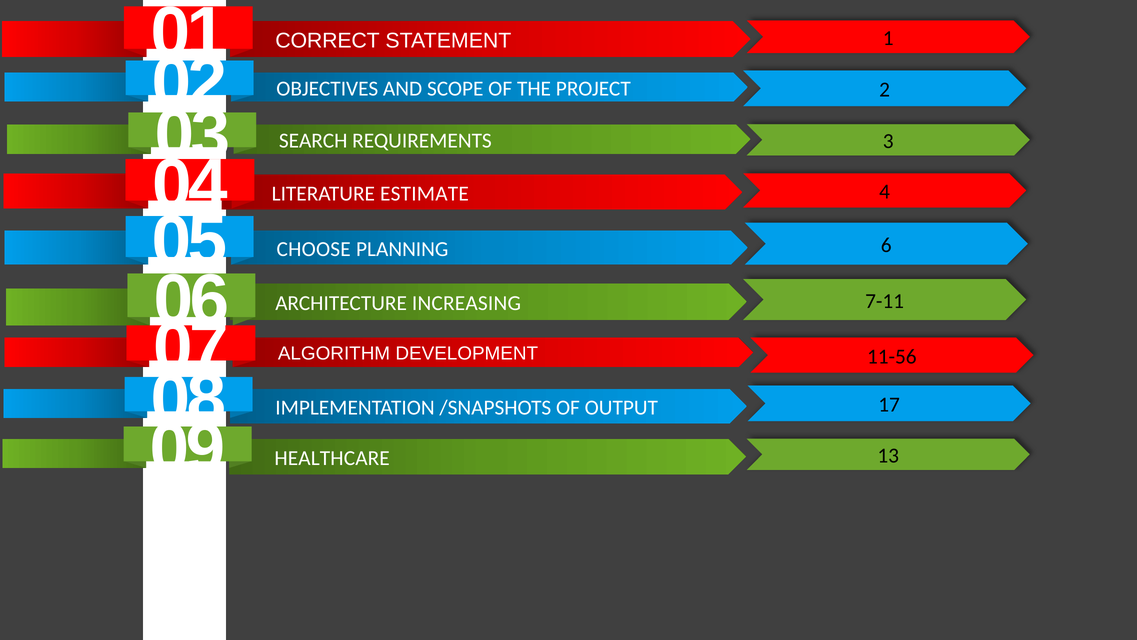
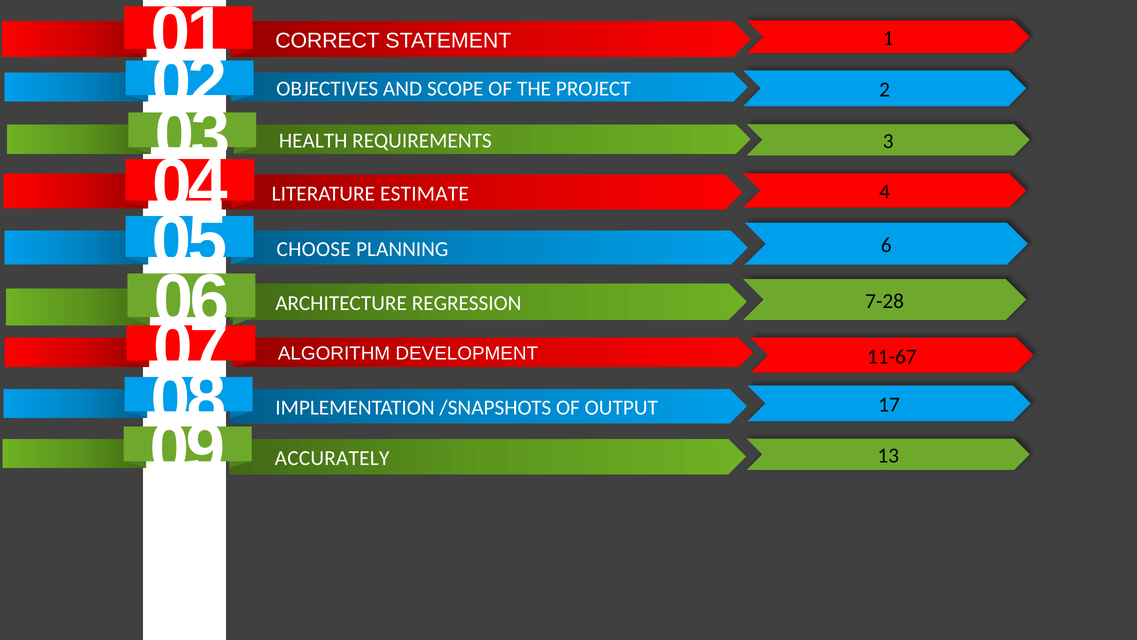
SEARCH: SEARCH -> HEALTH (313, 141)
7-11: 7-11 -> 7-28 (885, 301)
INCREASING: INCREASING -> REGRESSION (467, 303)
11-56: 11-56 -> 11-67 (892, 356)
HEALTHCARE: HEALTHCARE -> ACCURATELY (332, 458)
